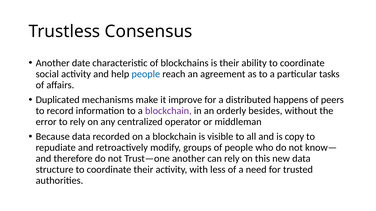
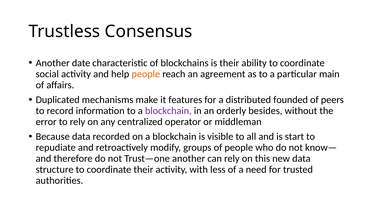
people colour: blue -> orange (146, 74)
tasks: tasks -> main (329, 74)
improve: improve -> features (185, 100)
happens: happens -> founded (291, 100)
copy: copy -> start (294, 137)
